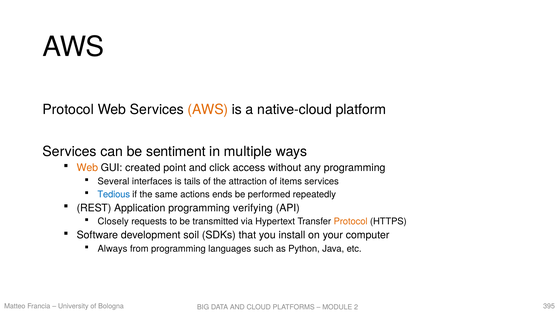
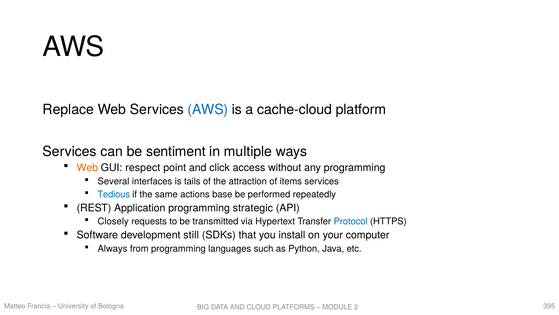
Protocol: Protocol -> Replace (68, 109)
AWS colour: orange -> blue (208, 109)
native-cloud: native-cloud -> cache-cloud (295, 109)
created: created -> respect (143, 167)
ends: ends -> base (222, 194)
verifying: verifying -> strategic (253, 208)
Protocol colour: orange -> blue (351, 221)
soil: soil -> still (191, 235)
